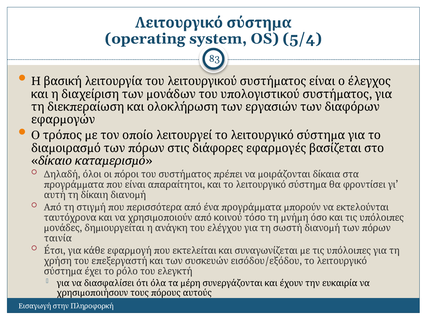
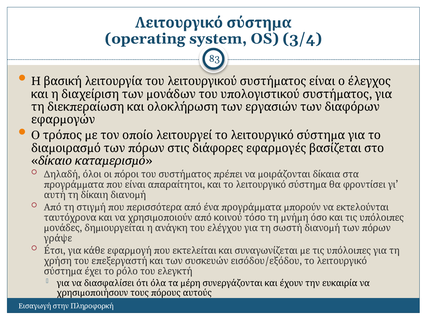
5/4: 5/4 -> 3/4 (302, 39)
ταινία: ταινία -> γράψε (58, 238)
